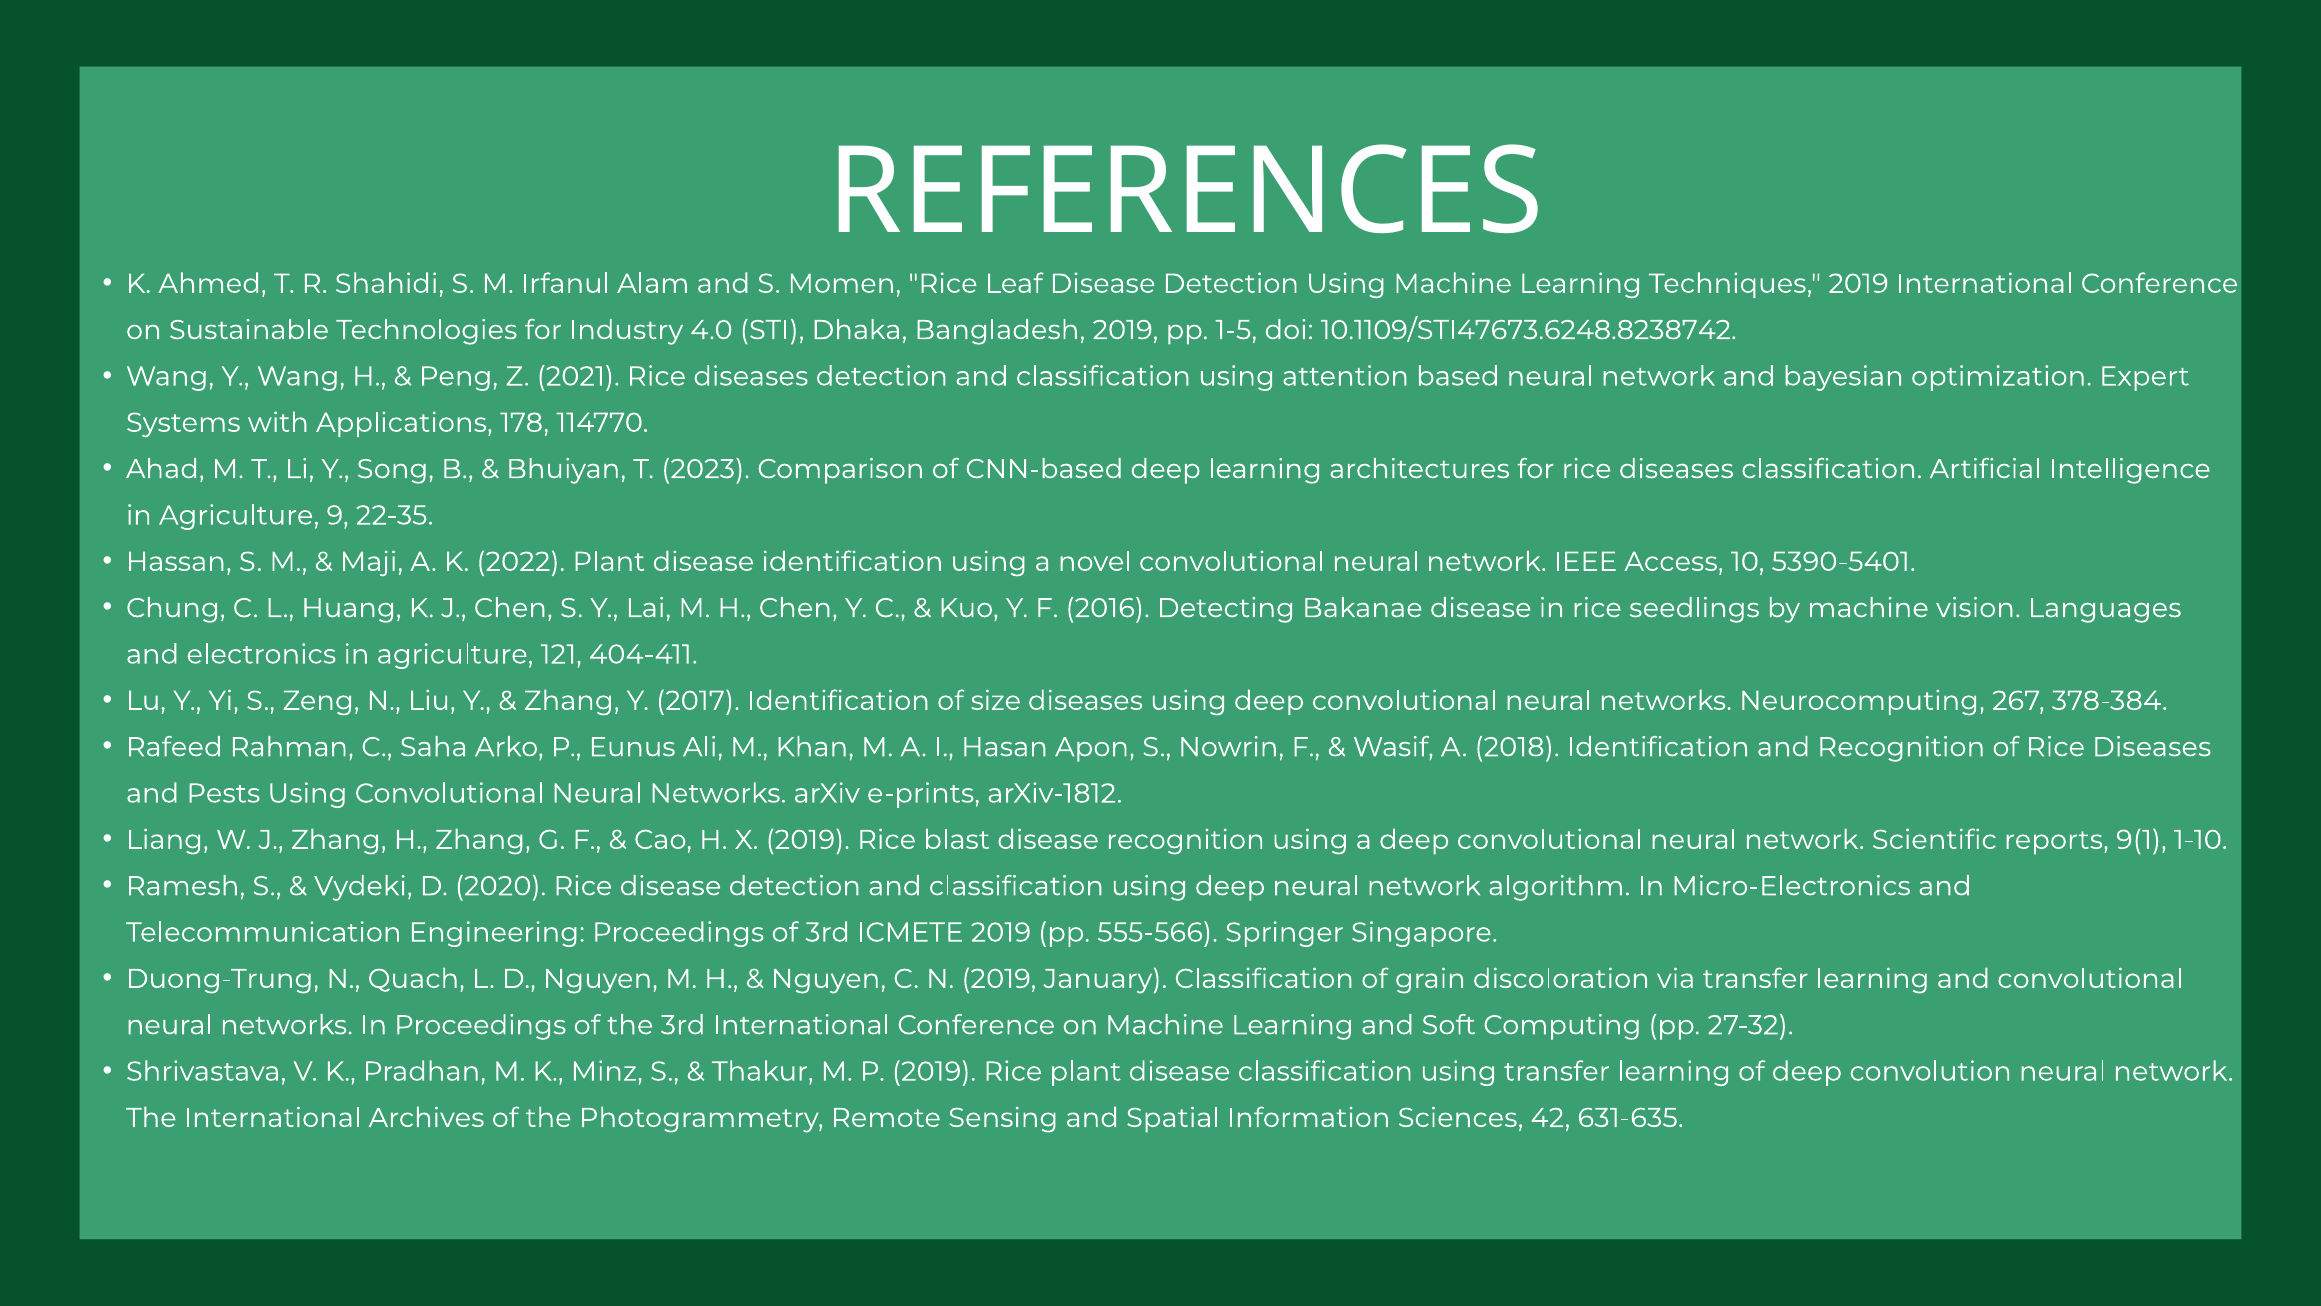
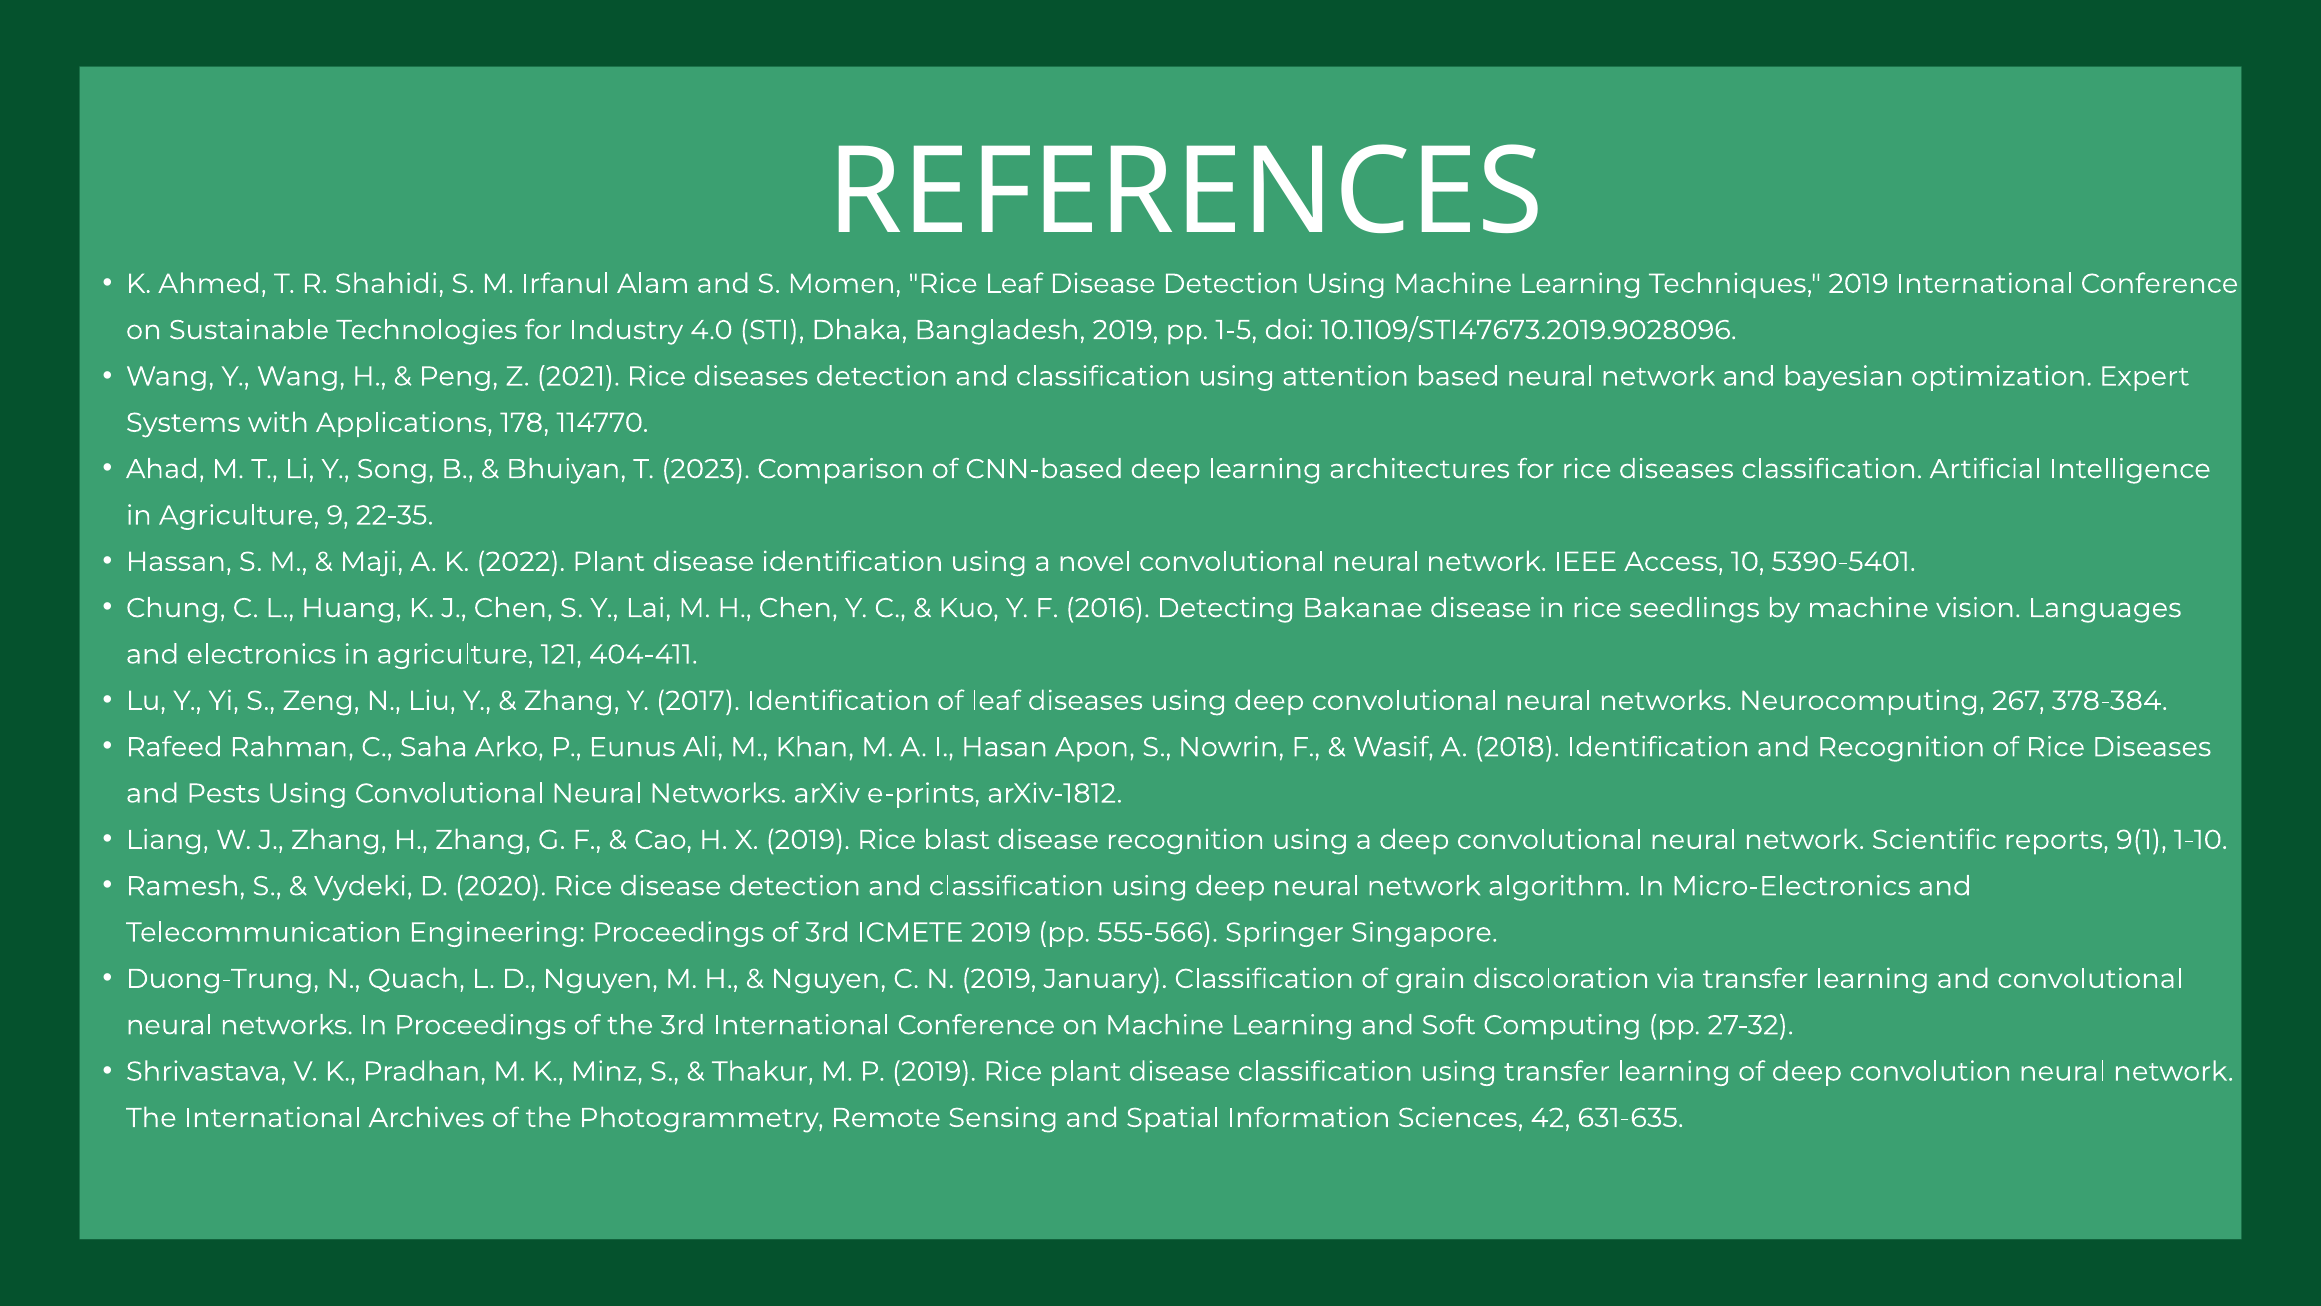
10.1109/STI47673.6248.8238742: 10.1109/STI47673.6248.8238742 -> 10.1109/STI47673.2019.9028096 (1529, 330)
of size: size -> leaf (996, 701)
